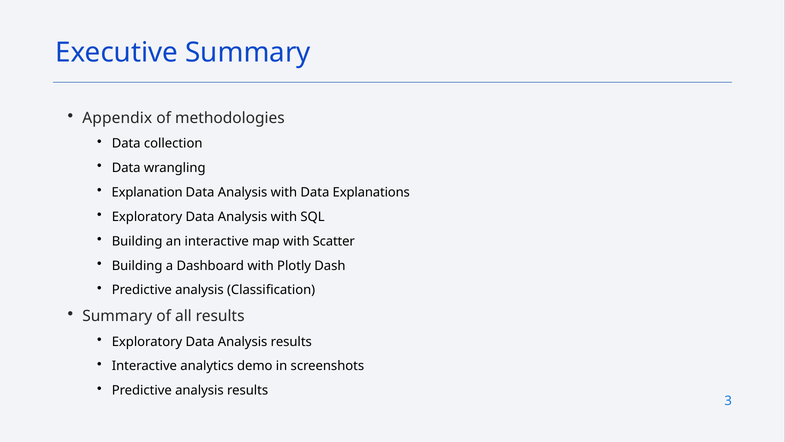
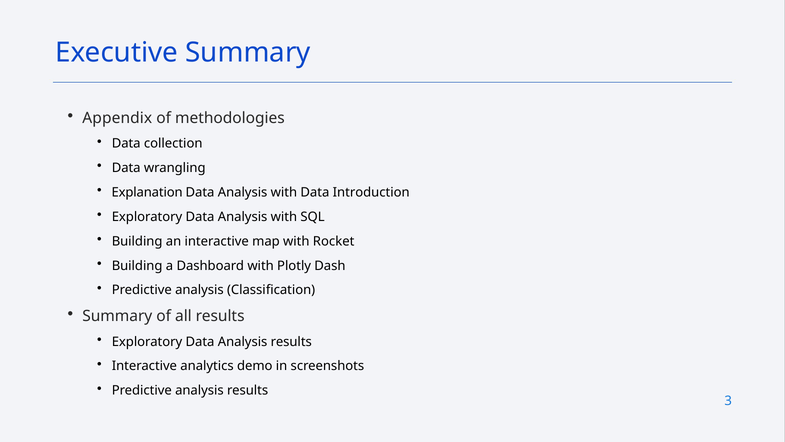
Explanations: Explanations -> Introduction (371, 192)
Scatter: Scatter -> Rocket (334, 241)
